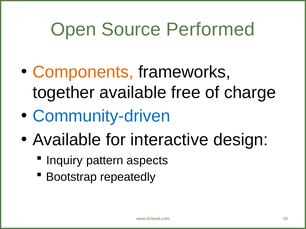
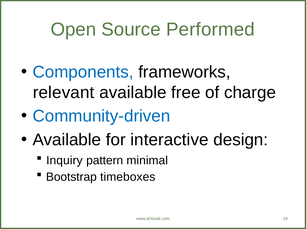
Components colour: orange -> blue (83, 72)
together: together -> relevant (64, 93)
aspects: aspects -> minimal (147, 161)
repeatedly: repeatedly -> timeboxes (128, 177)
